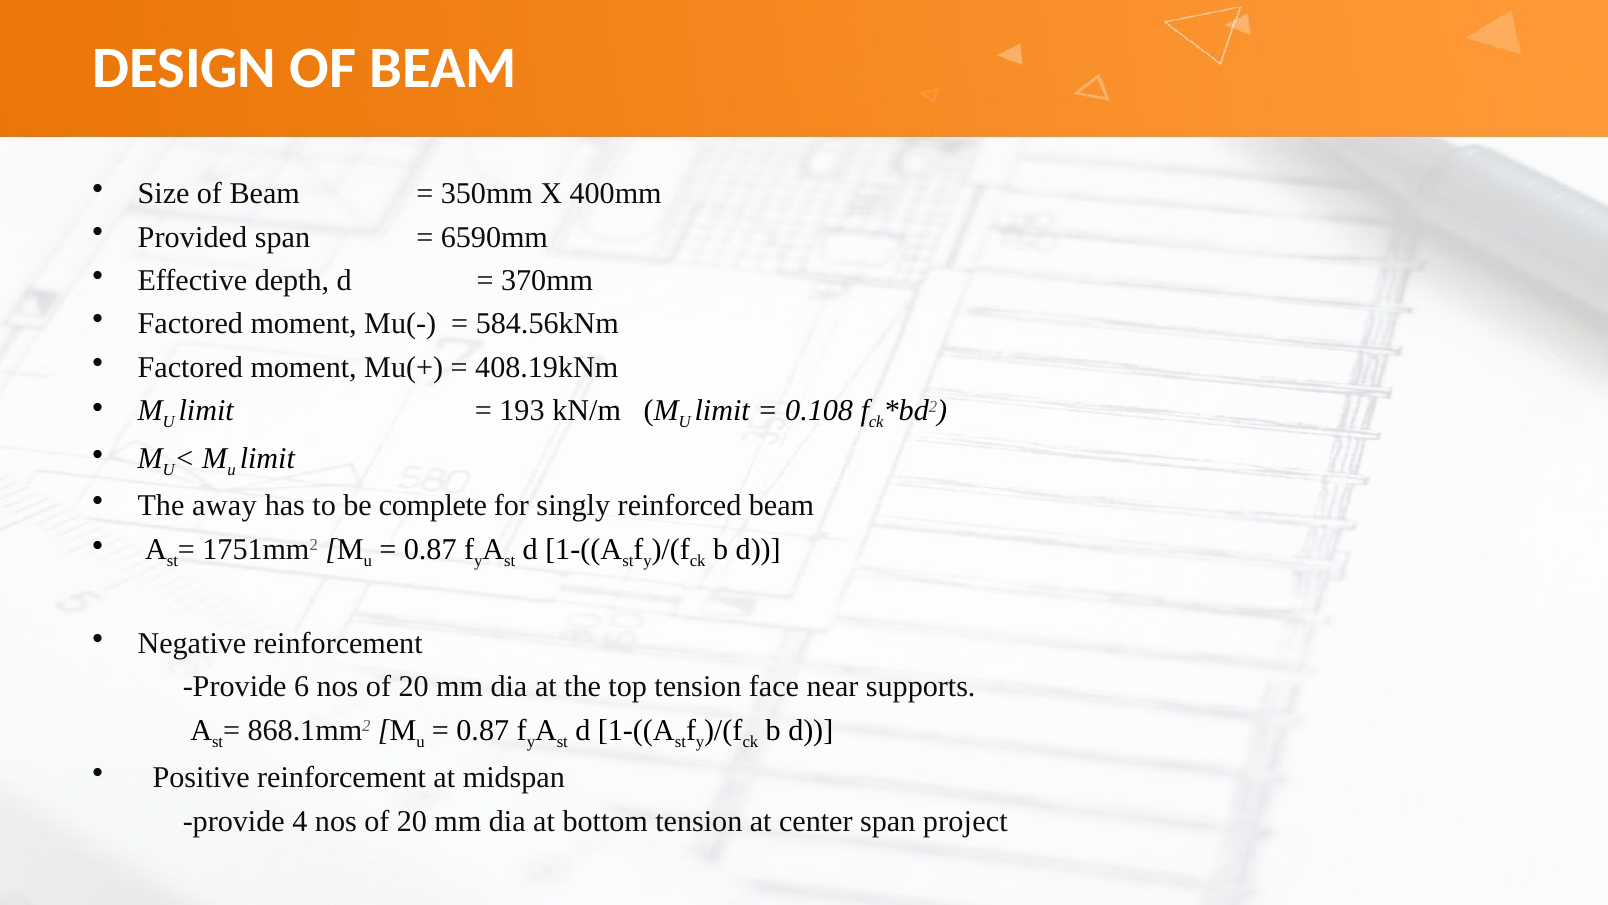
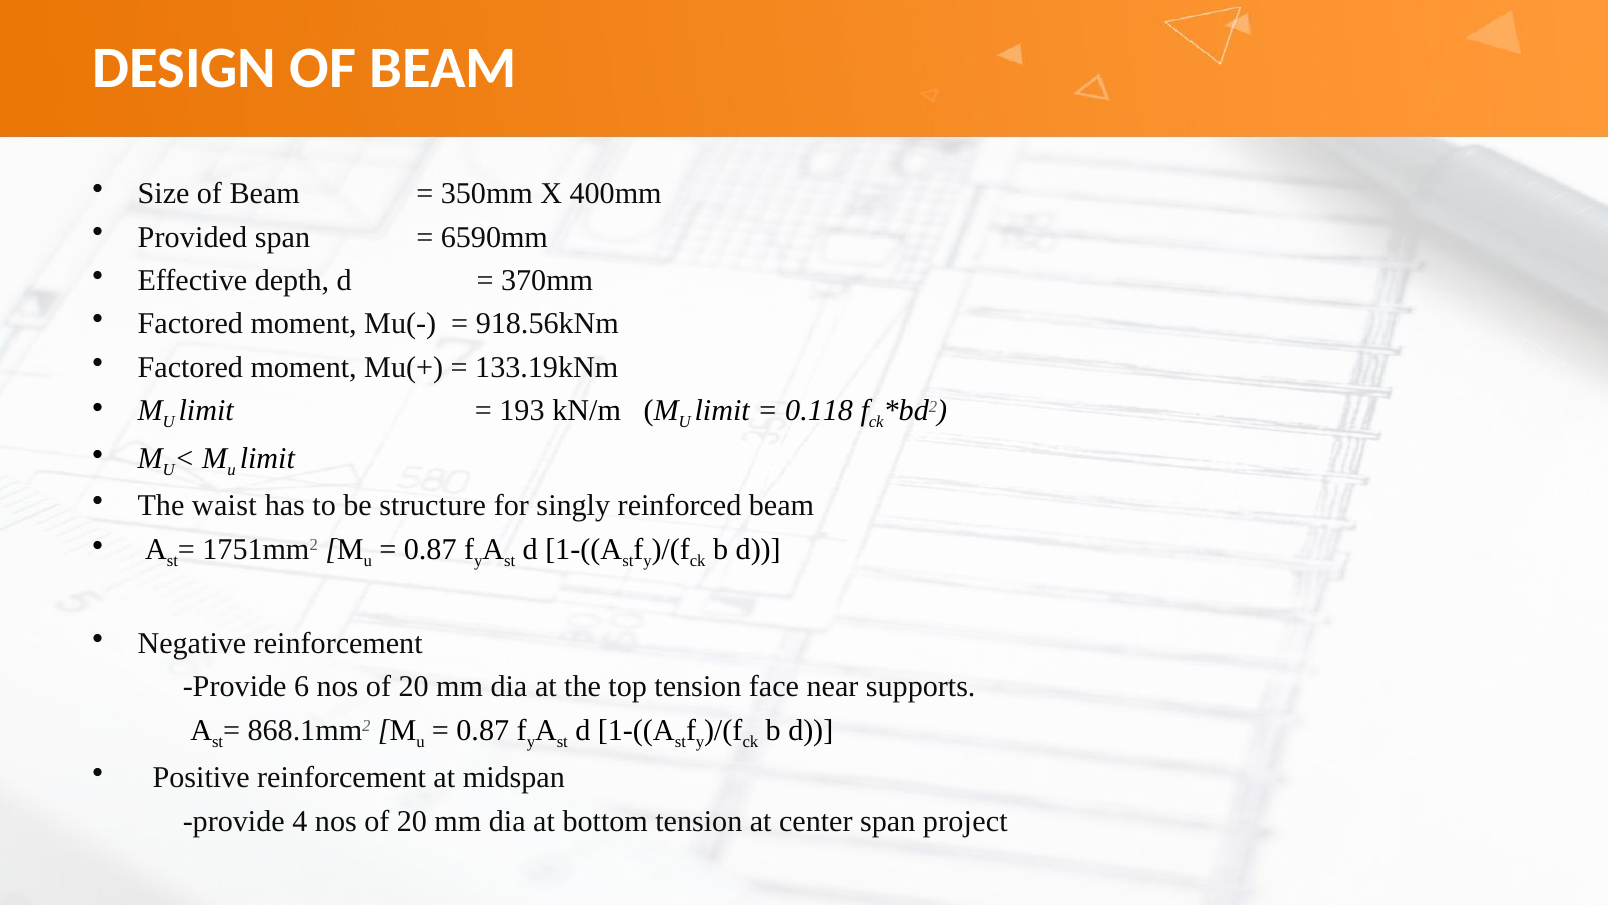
584.56kNm: 584.56kNm -> 918.56kNm (547, 324)
408.19kNm: 408.19kNm -> 133.19kNm (547, 367)
0.108: 0.108 -> 0.118 (819, 411)
away: away -> waist (224, 505)
complete: complete -> structure (433, 505)
